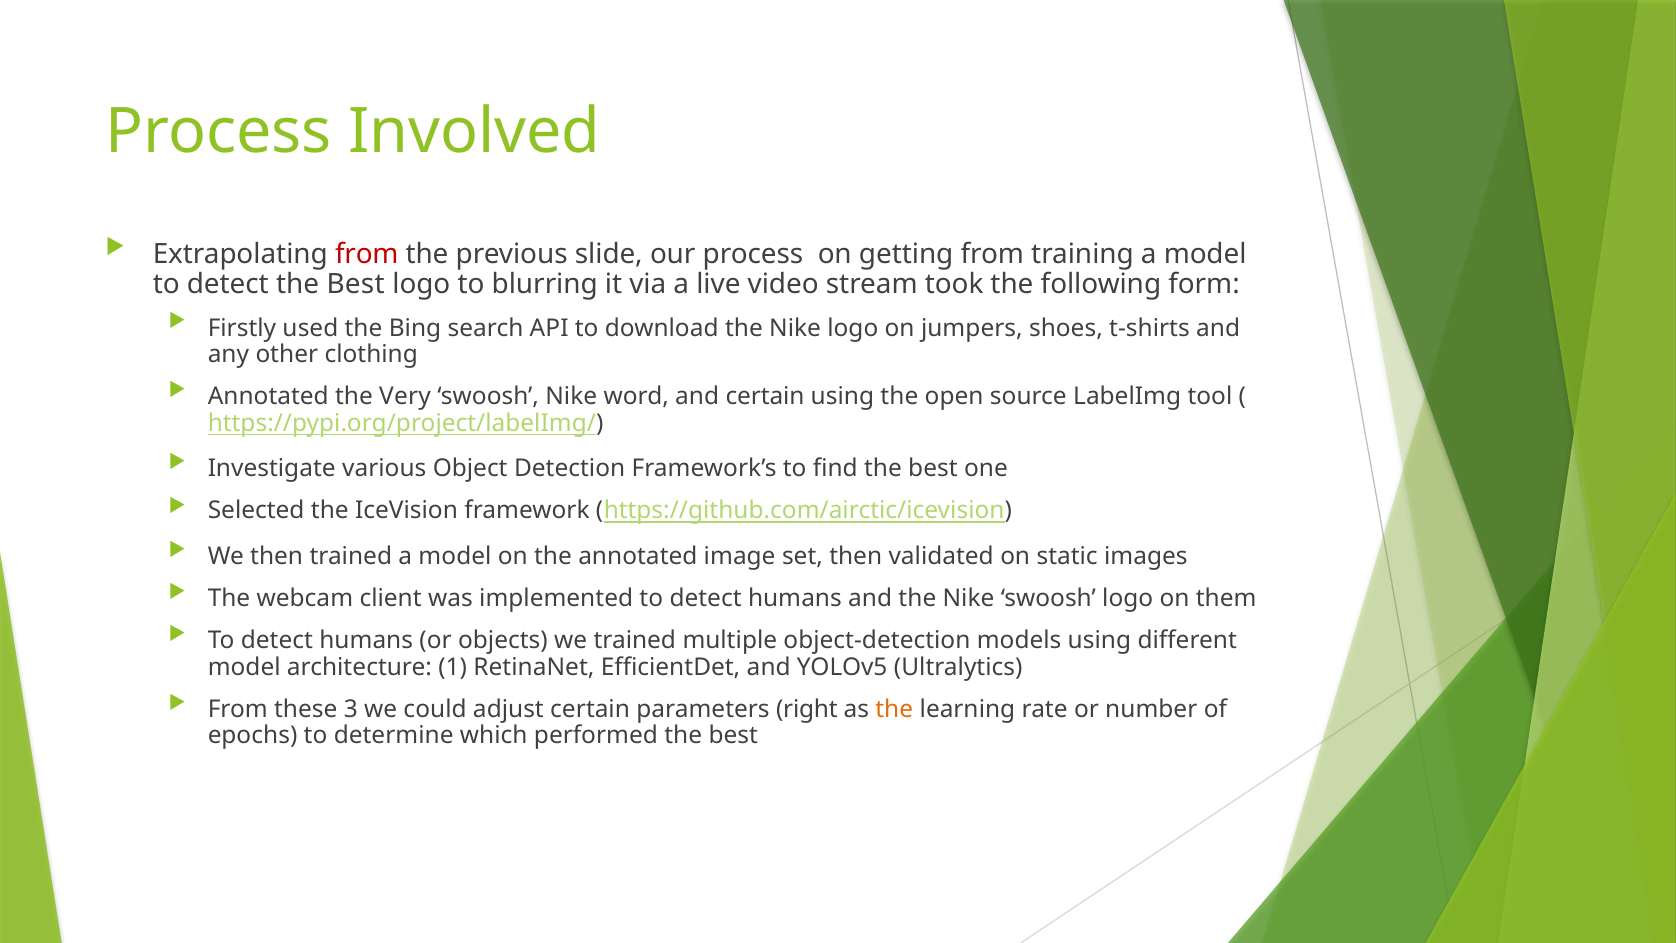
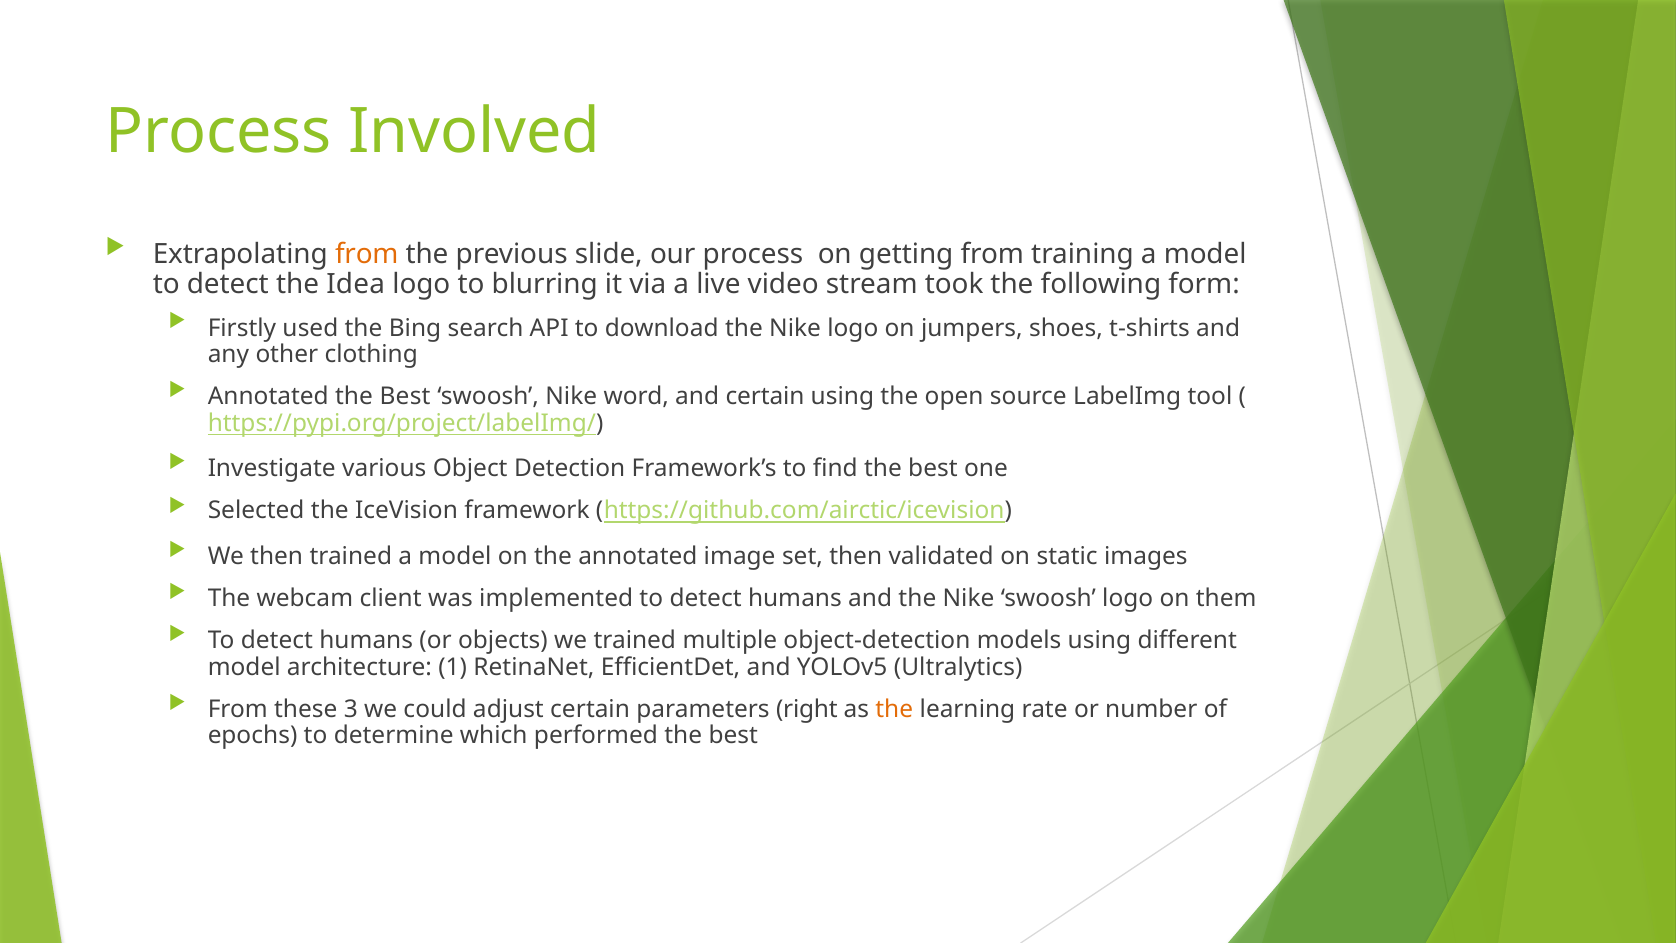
from colour: red -> orange (367, 254)
detect the Best: Best -> Idea (356, 284)
Annotated the Very: Very -> Best (405, 396)
